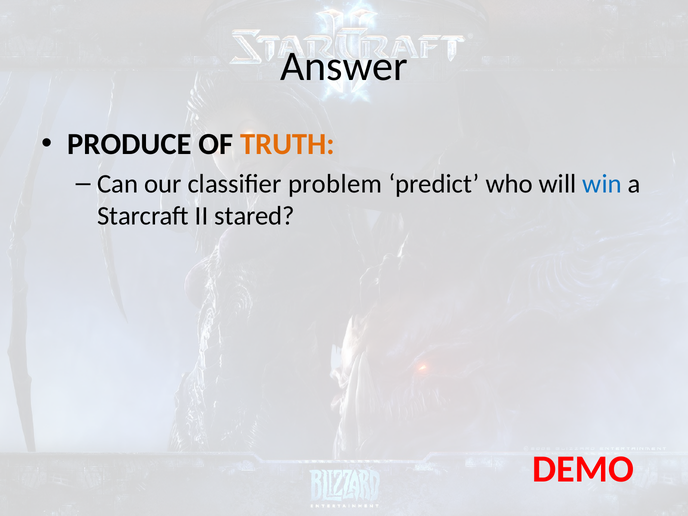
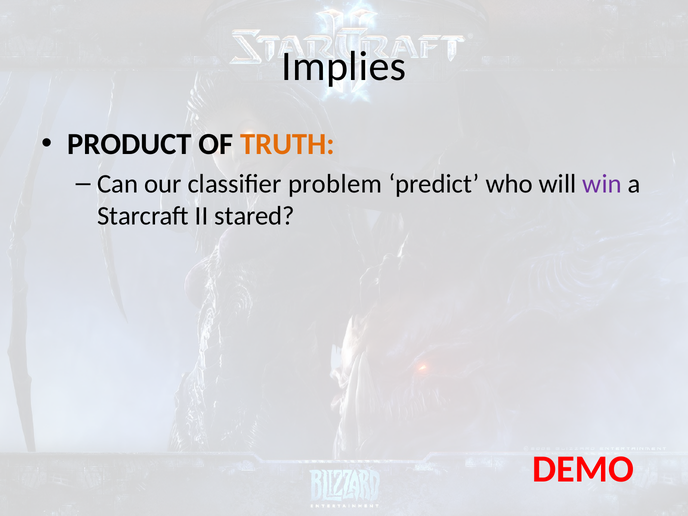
Answer: Answer -> Implies (344, 67)
PRODUCE: PRODUCE -> PRODUCT (129, 144)
win colour: blue -> purple (602, 184)
